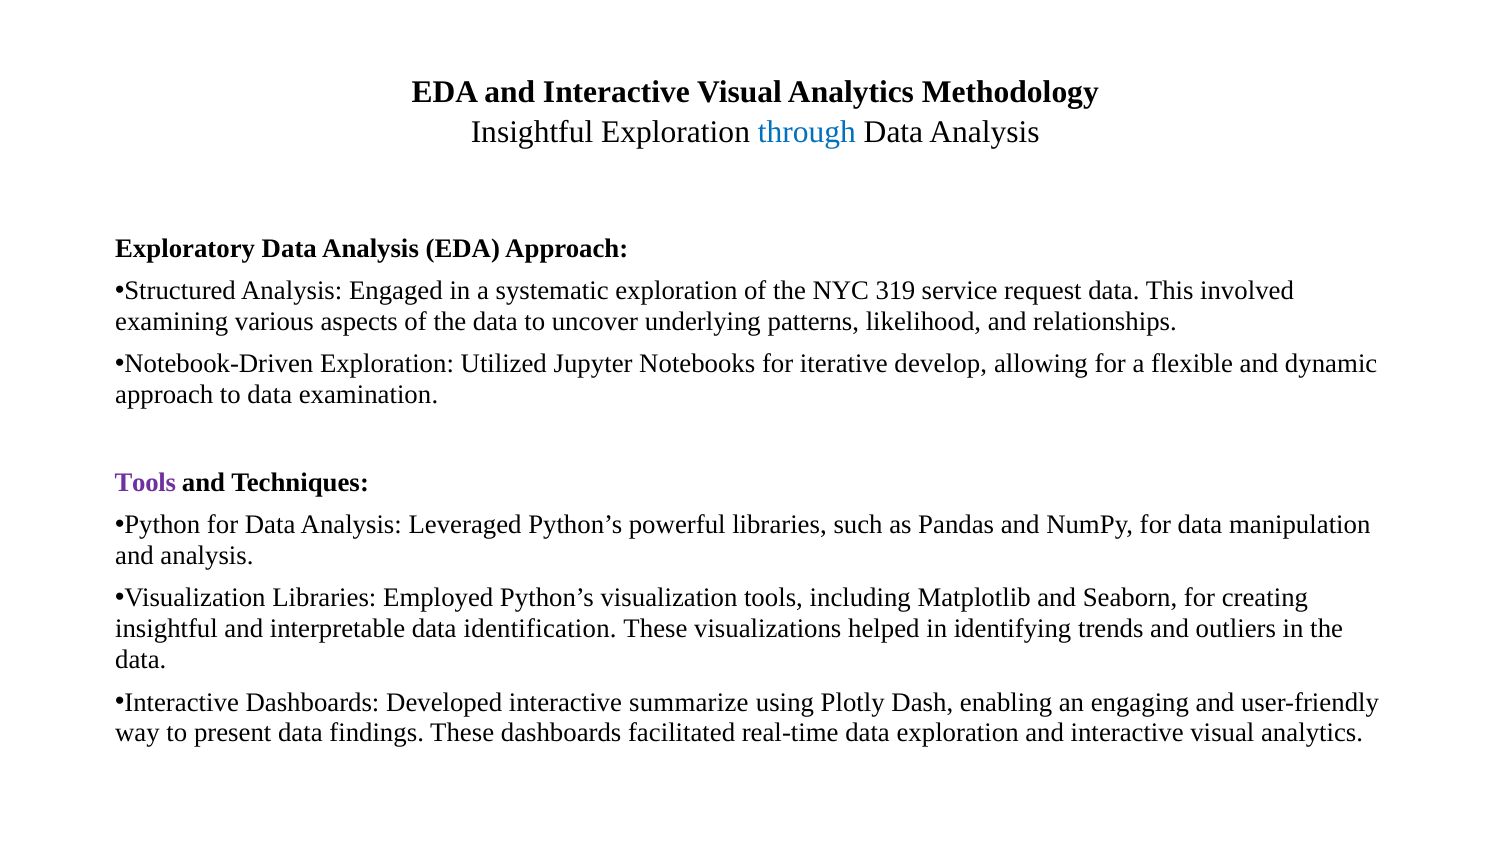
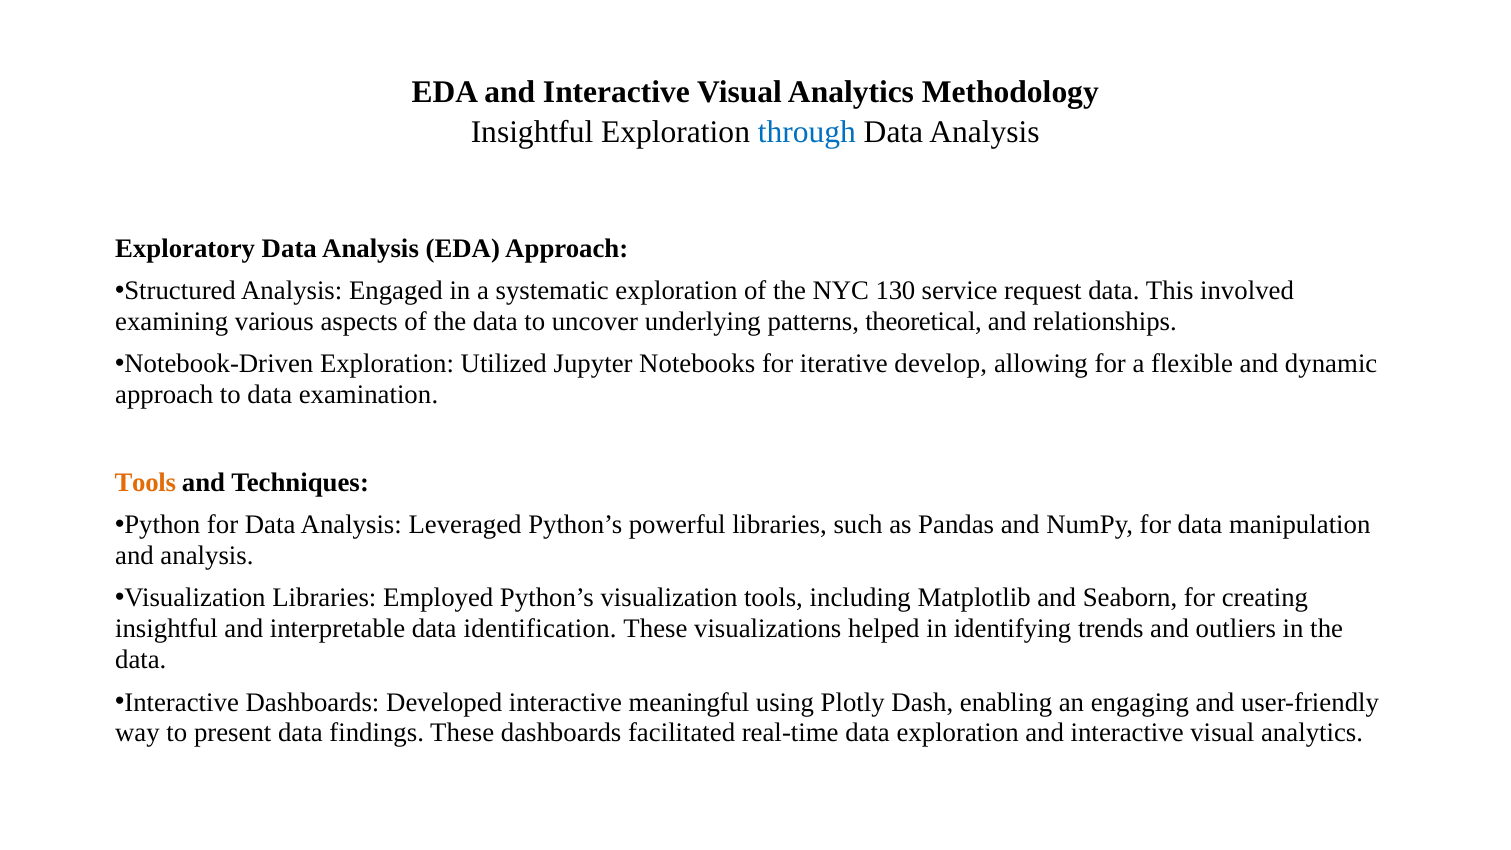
319: 319 -> 130 (896, 291)
likelihood: likelihood -> theoretical (924, 322)
Tools colour: purple -> orange (145, 483)
summarize: summarize -> meaningful (689, 702)
